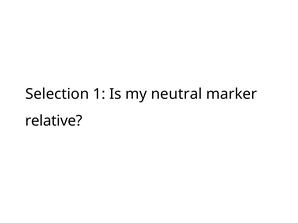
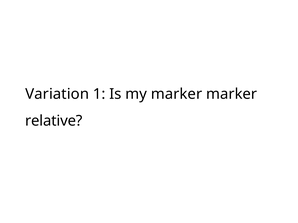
Selection: Selection -> Variation (57, 94)
my neutral: neutral -> marker (177, 94)
